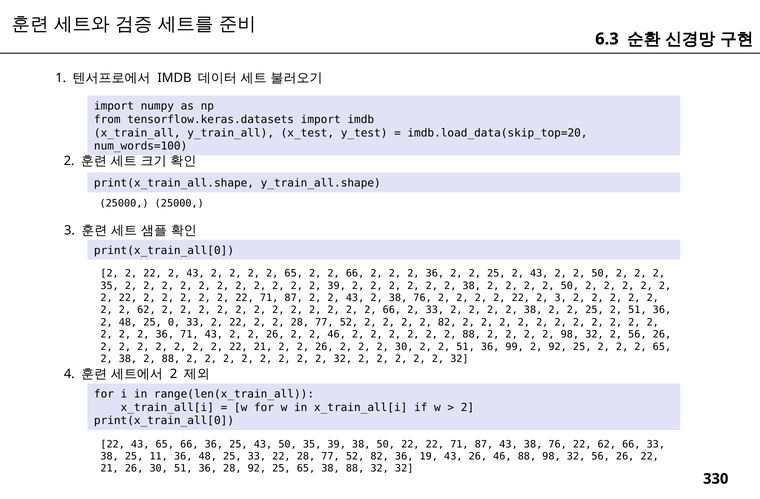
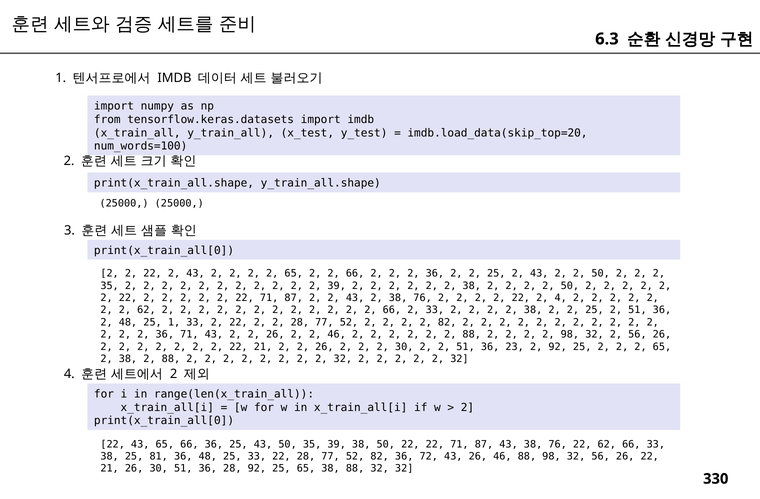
2 3: 3 -> 4 (561, 298)
25 0: 0 -> 1 (174, 322)
99: 99 -> 23 (515, 347)
11: 11 -> 81 (159, 457)
19: 19 -> 72 (429, 457)
